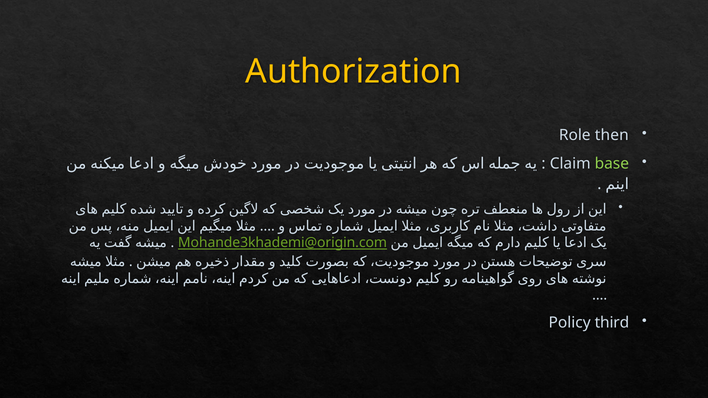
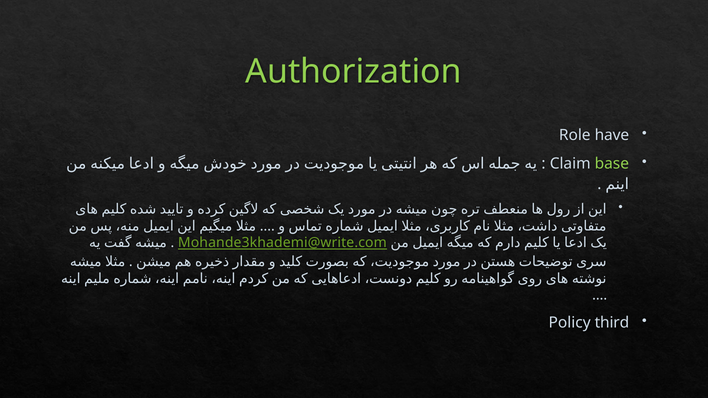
Authorization colour: yellow -> light green (354, 72)
then: then -> have (612, 135)
Mohande3khademi@origin.com: Mohande3khademi@origin.com -> Mohande3khademi@write.com (282, 243)
